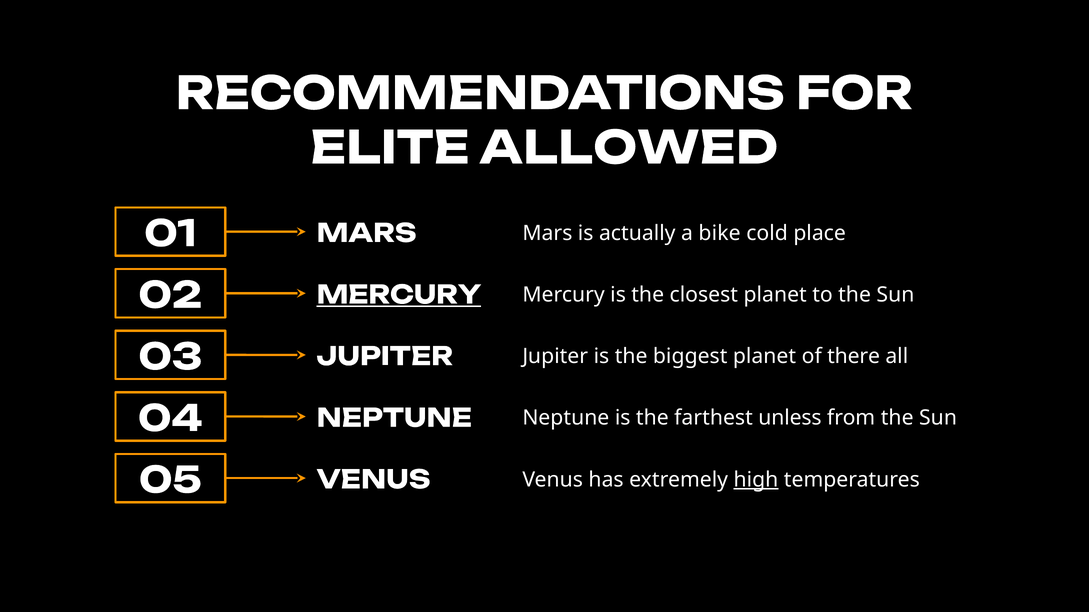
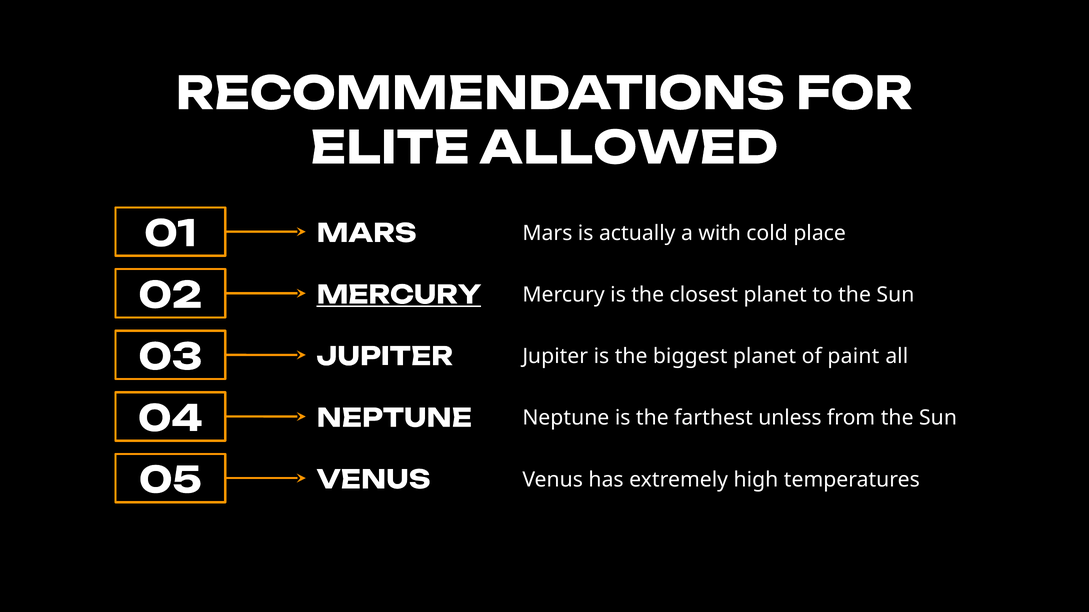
bike: bike -> with (720, 233)
there: there -> paint (853, 357)
high underline: present -> none (756, 480)
